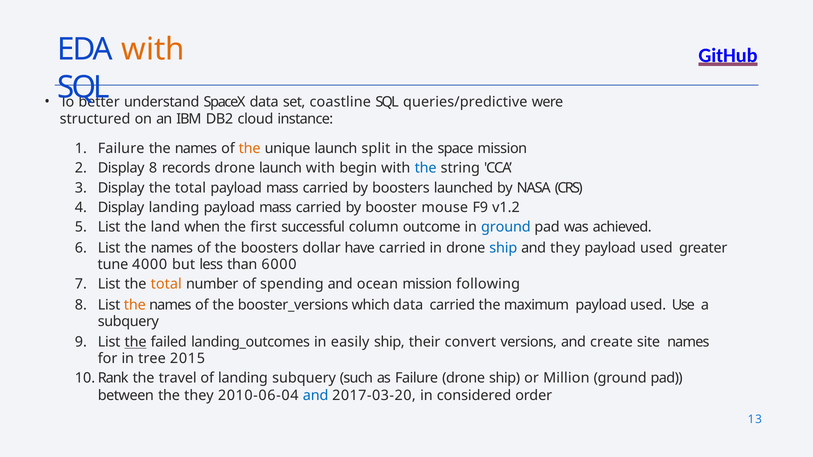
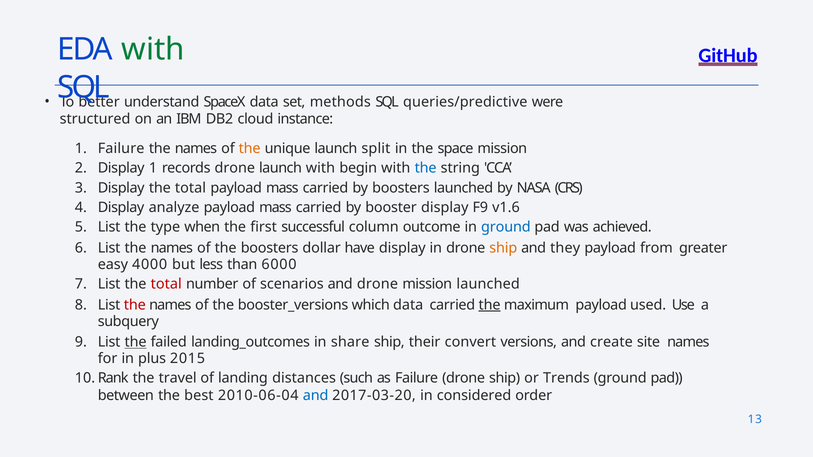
with colour: orange -> green (153, 50)
coastline: coastline -> methods (340, 102)
Display 8: 8 -> 1 (153, 168)
Display landing: landing -> analyze (174, 208)
booster mouse: mouse -> display (445, 208)
v1.2: v1.2 -> v1.6 (506, 208)
land: land -> type (165, 227)
have carried: carried -> display (402, 248)
ship colour: blue -> orange (503, 248)
used: used -> from (656, 248)
tune: tune -> easy (113, 265)
total colour: orange -> red (166, 284)
spending: spending -> scenarios (292, 284)
and ocean: ocean -> drone (377, 284)
mission following: following -> launched (488, 284)
the colour: orange -> red (135, 305)
the underline: none -> present (490, 305)
easily: easily -> share (350, 342)
tree: tree -> plus (152, 359)
landing subquery: subquery -> distances (304, 378)
Million: Million -> Trends (566, 378)
the they: they -> best (199, 396)
